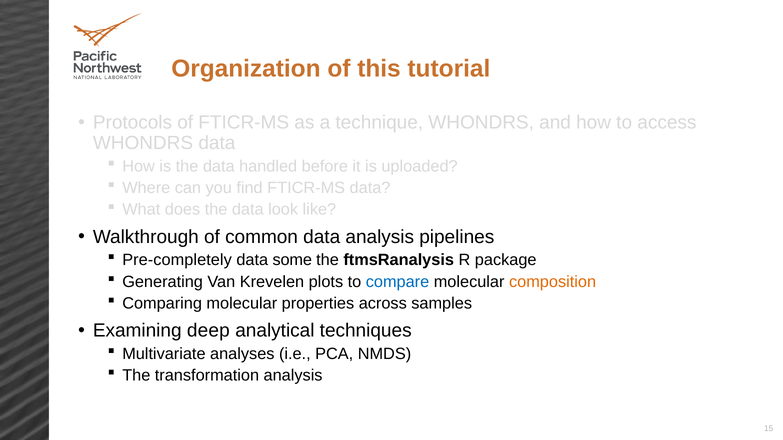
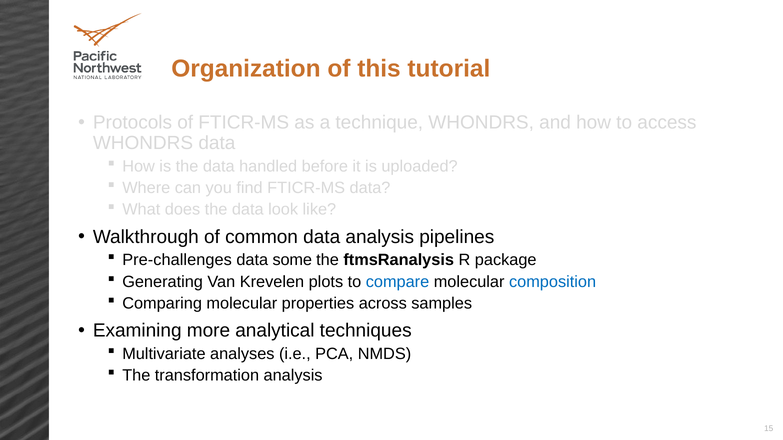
Pre-completely: Pre-completely -> Pre-challenges (177, 260)
composition colour: orange -> blue (553, 282)
deep: deep -> more (208, 331)
